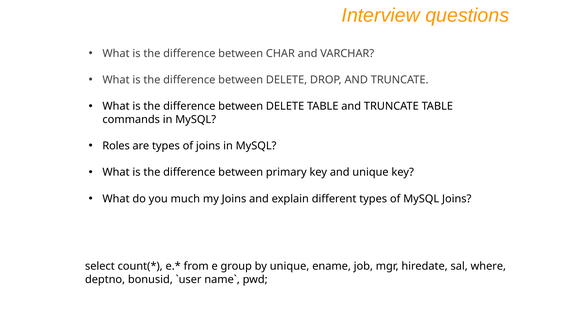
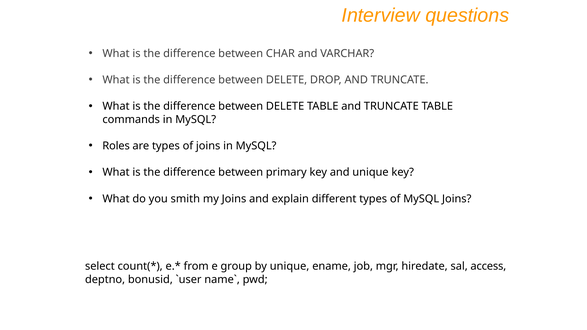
much: much -> smith (185, 199)
where: where -> access (488, 266)
